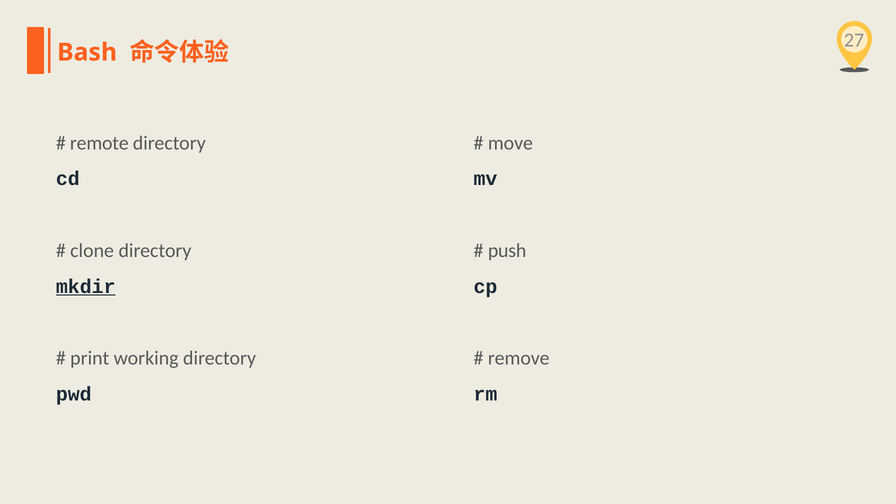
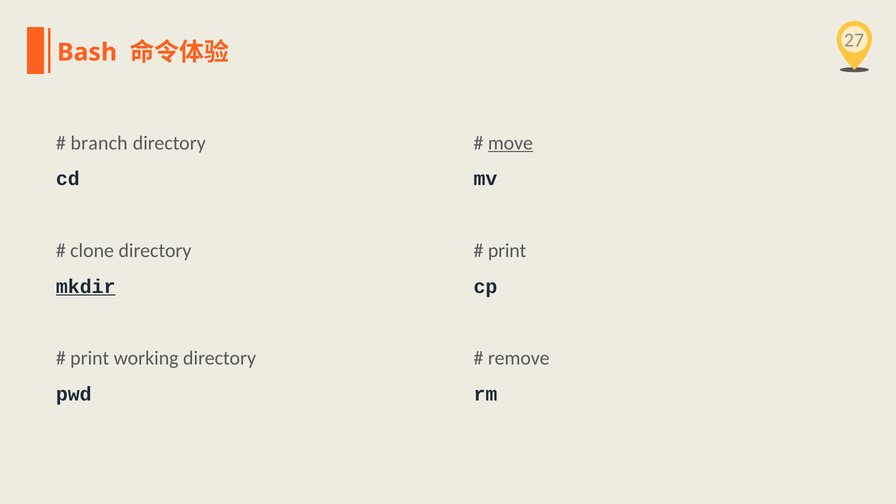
remote: remote -> branch (99, 143)
move underline: none -> present (510, 143)
push: push -> print (507, 251)
